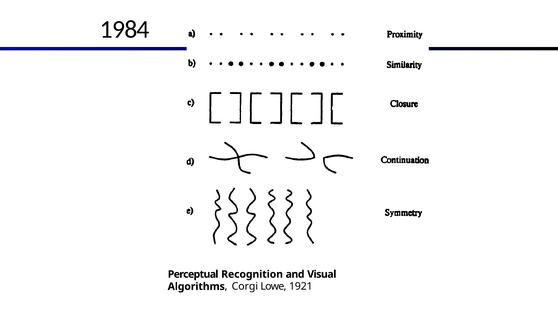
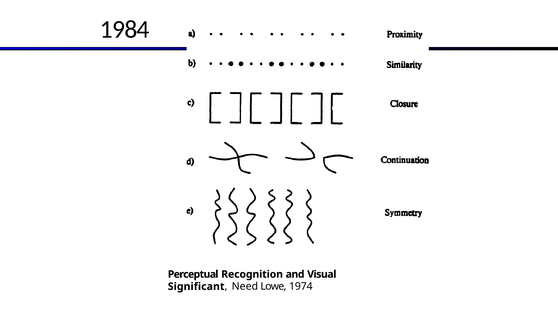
Algorithms: Algorithms -> Significant (196, 286)
Corgi: Corgi -> Need (245, 286)
1921: 1921 -> 1974 (301, 286)
